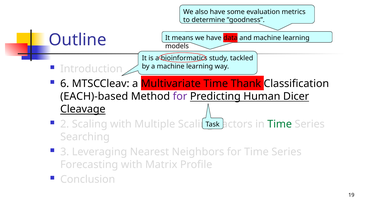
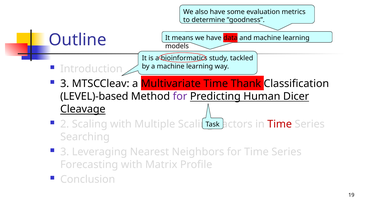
6: 6 -> 3 (65, 84)
EACH)-based: EACH)-based -> LEVEL)-based (94, 97)
Time colour: green -> red (280, 124)
